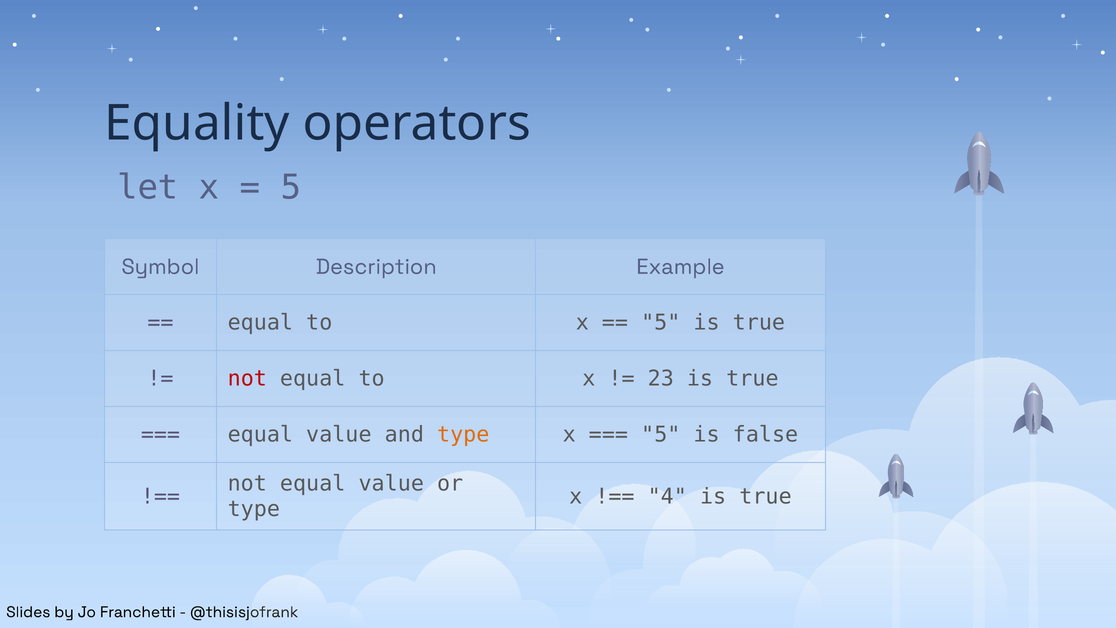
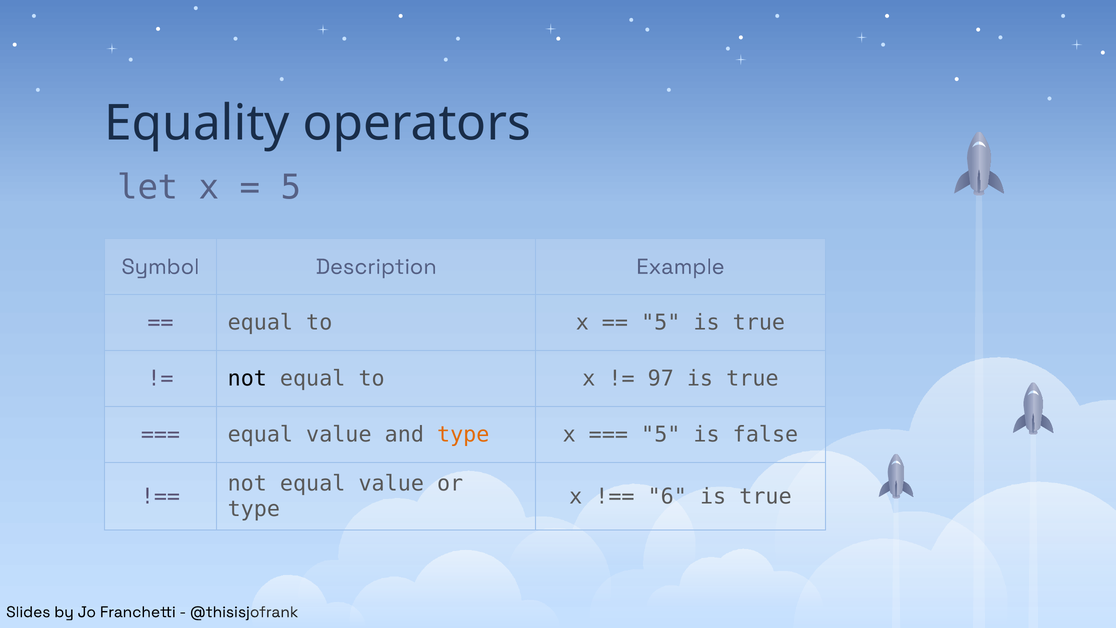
not colour: red -> black (247, 379)
23: 23 -> 97 (661, 379)
4: 4 -> 6 (667, 496)
